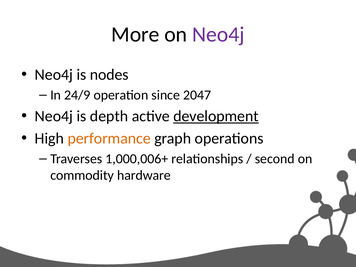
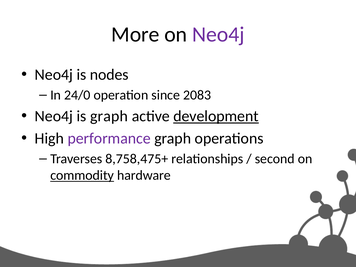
24/9: 24/9 -> 24/0 (77, 95)
2047: 2047 -> 2083 (197, 95)
is depth: depth -> graph (109, 116)
performance colour: orange -> purple (109, 138)
1,000,006+: 1,000,006+ -> 8,758,475+ (137, 159)
commodity underline: none -> present (82, 175)
